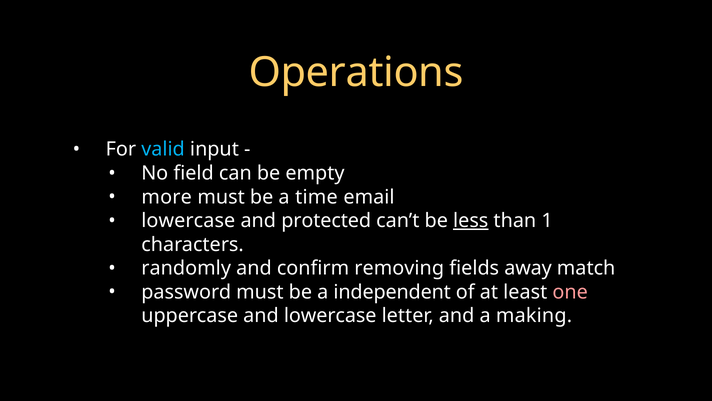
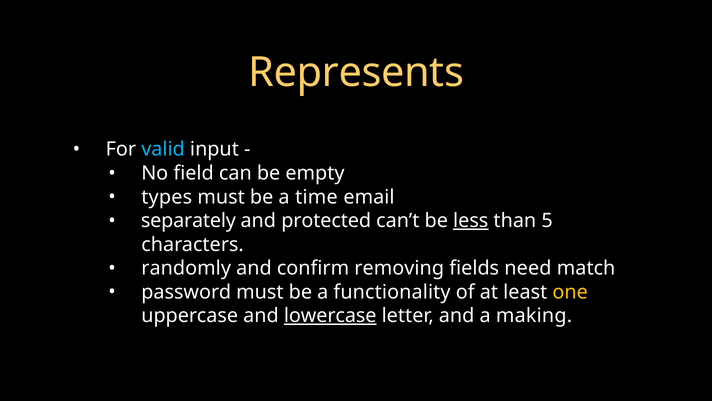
Operations: Operations -> Represents (356, 72)
more: more -> types (167, 197)
lowercase: lowercase -> separately (188, 220)
1: 1 -> 5 (547, 220)
away: away -> need (528, 268)
independent: independent -> functionality (392, 292)
one colour: pink -> yellow (570, 292)
lowercase underline: none -> present (330, 315)
